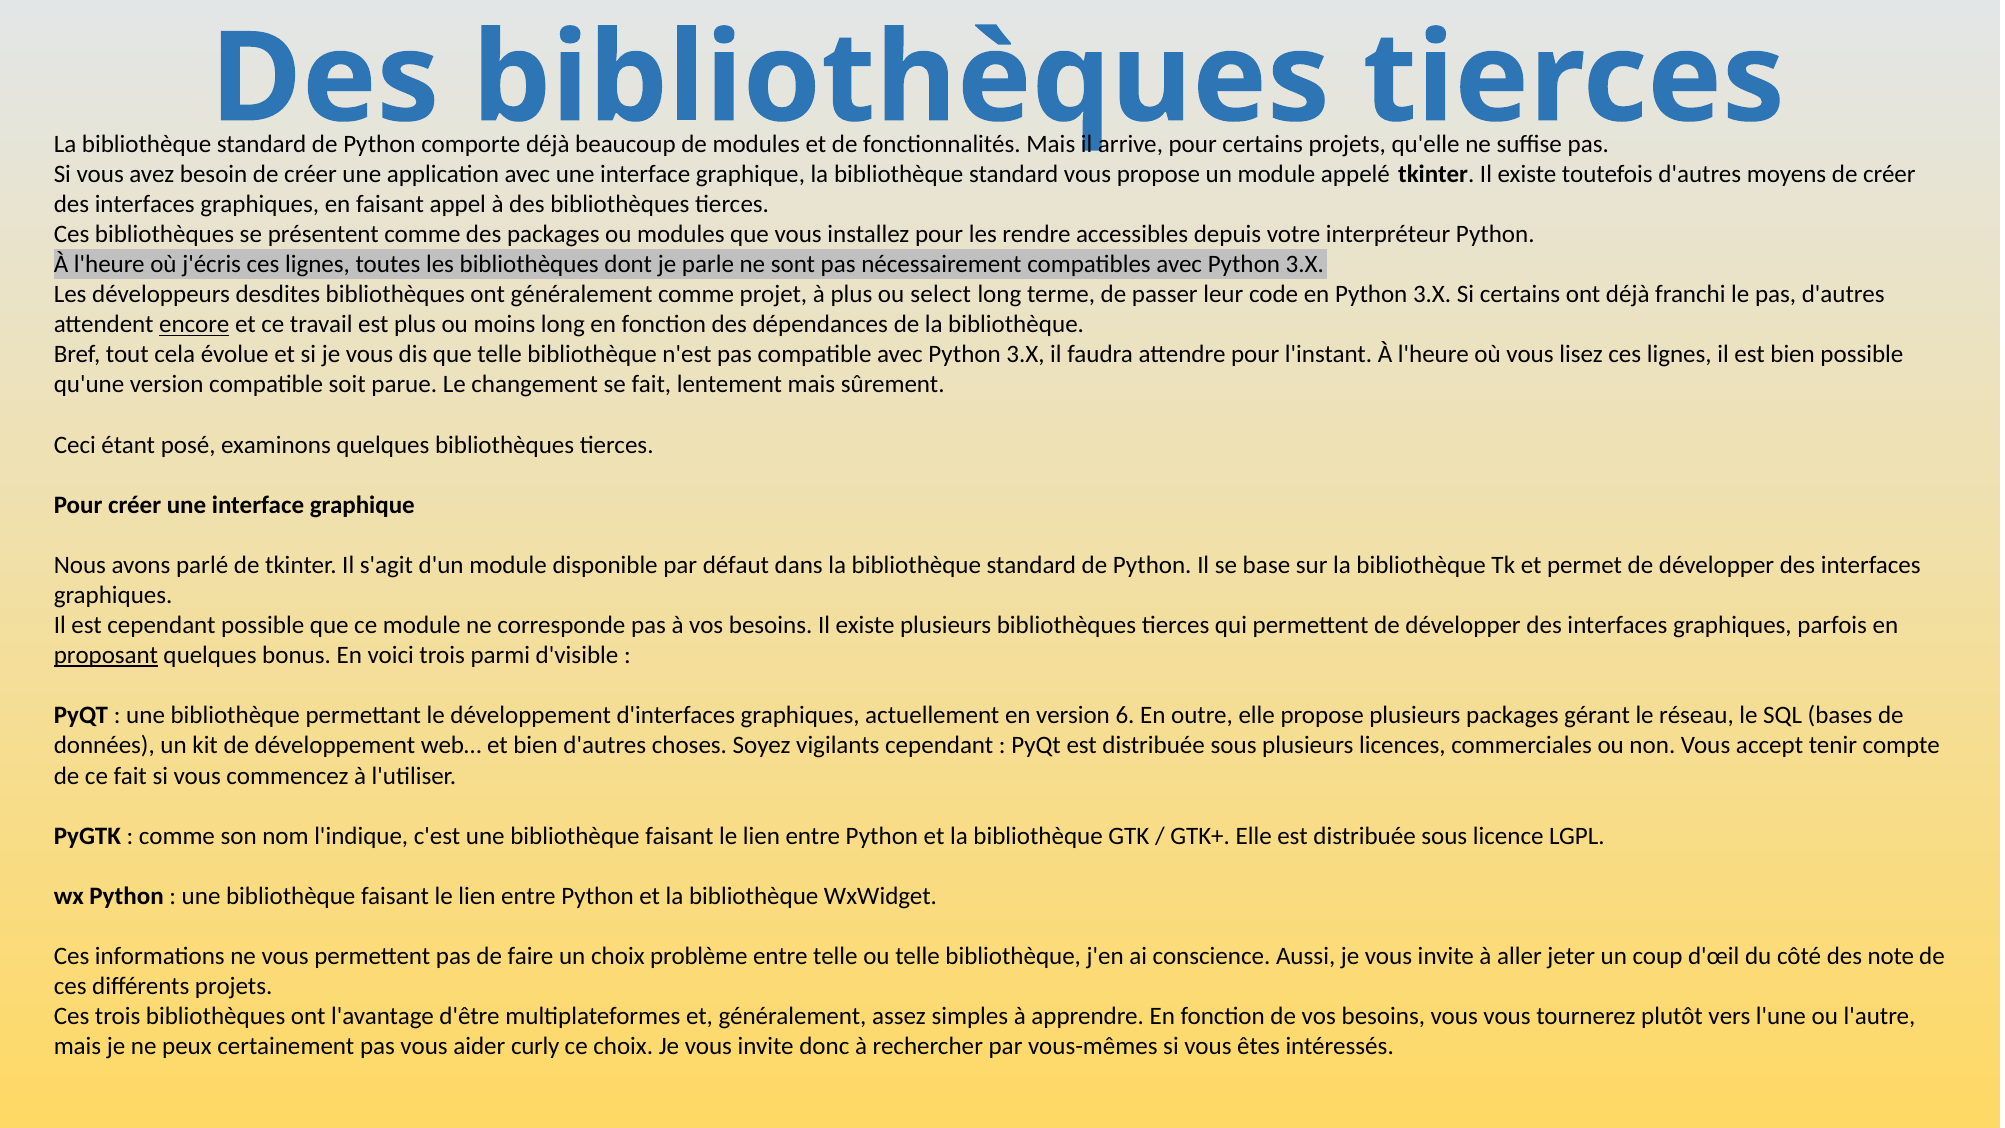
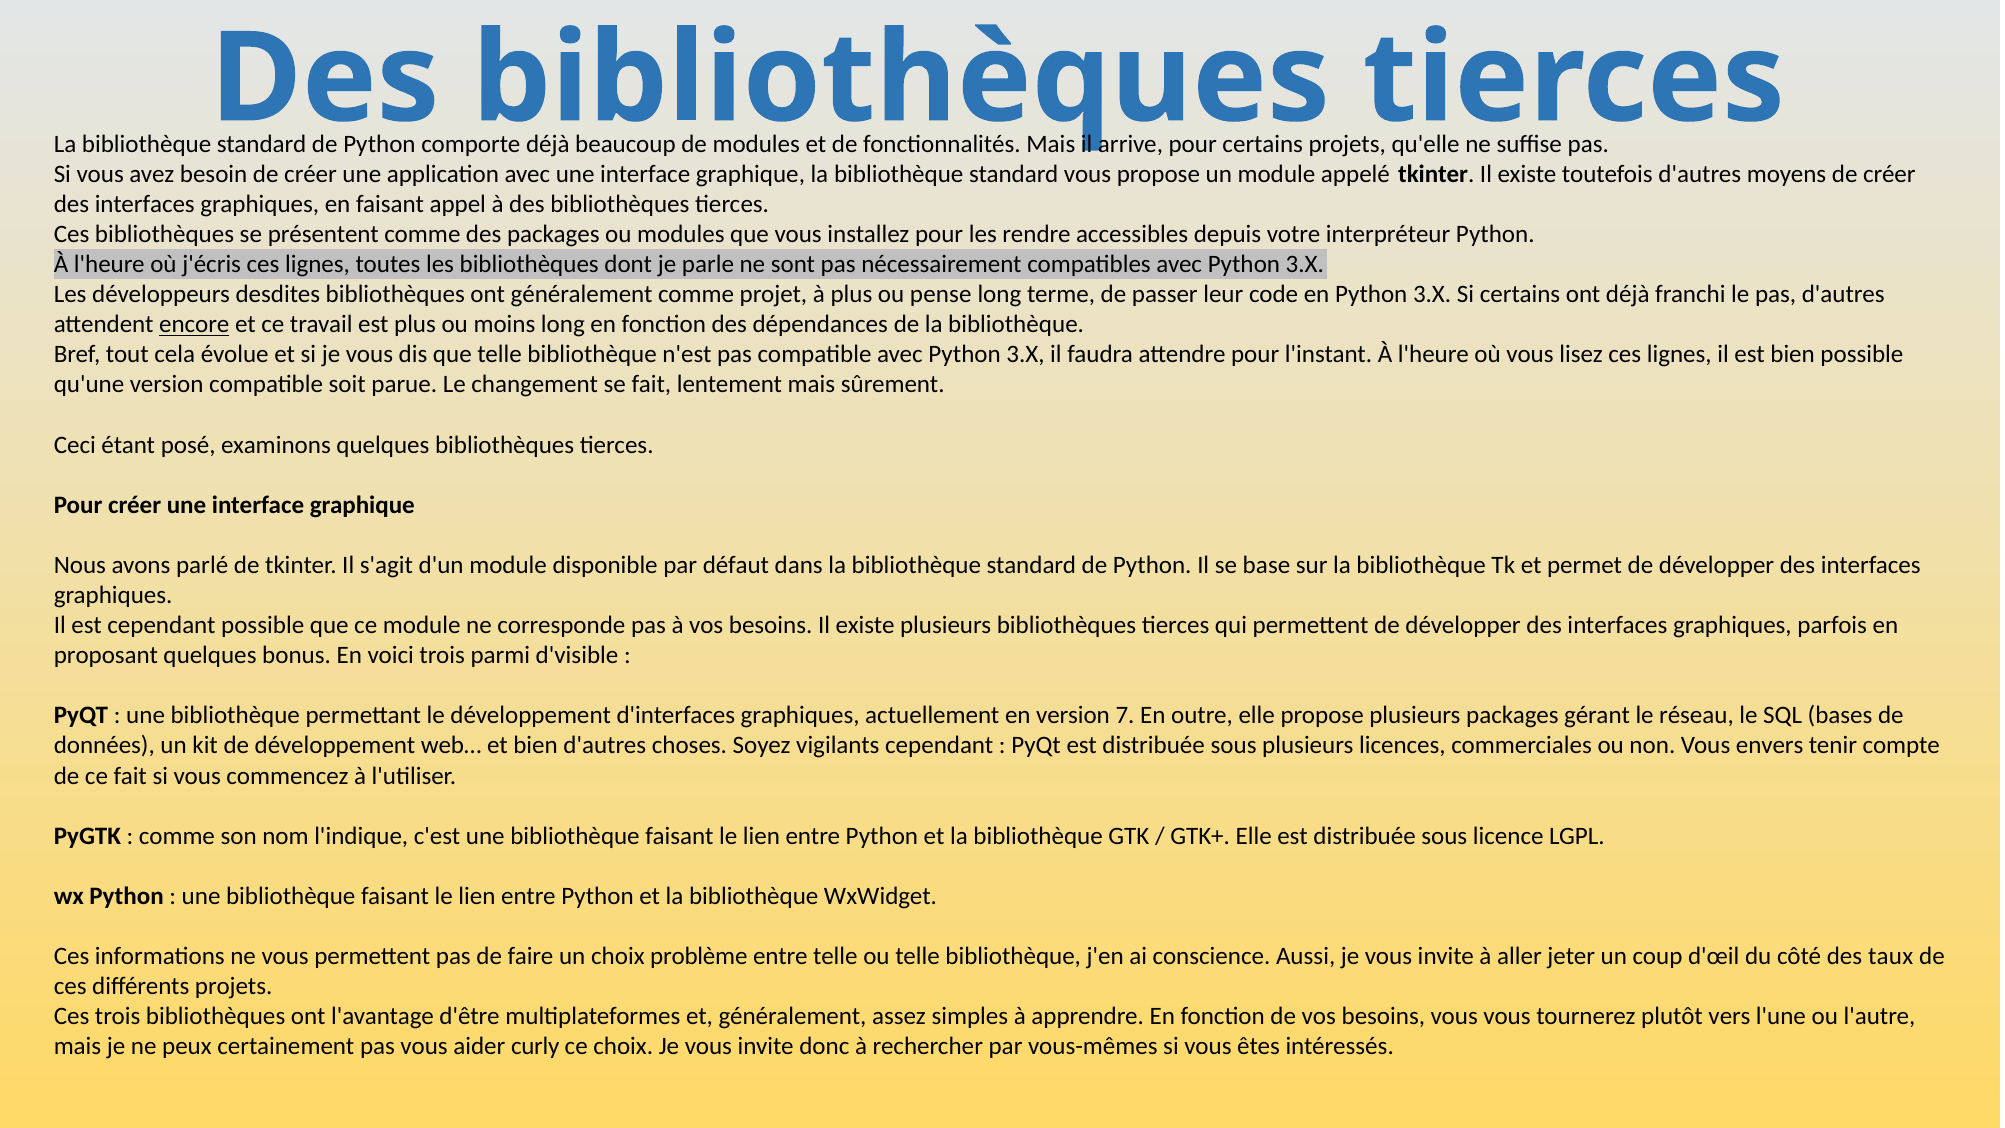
select: select -> pense (941, 294)
proposant underline: present -> none (106, 655)
6: 6 -> 7 (1125, 715)
accept: accept -> envers (1770, 746)
note: note -> taux (1891, 956)
